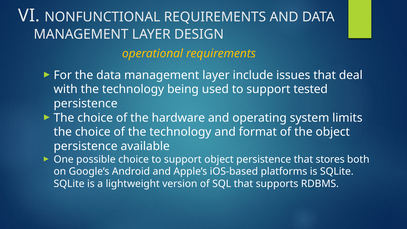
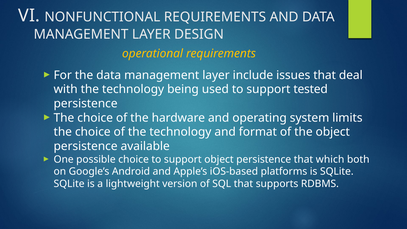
stores: stores -> which (330, 159)
